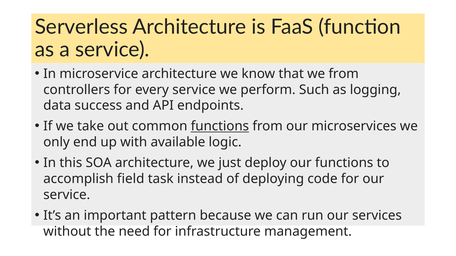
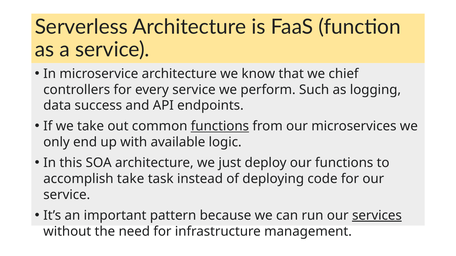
we from: from -> chief (344, 74)
accomplish field: field -> take (131, 179)
services underline: none -> present (377, 216)
